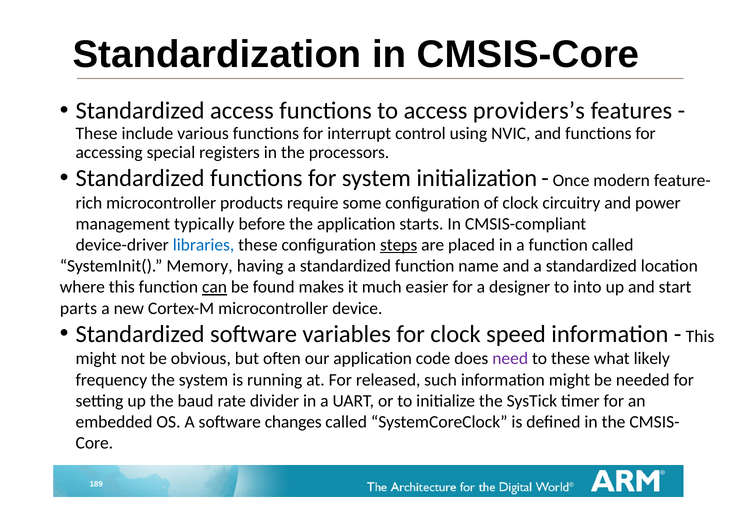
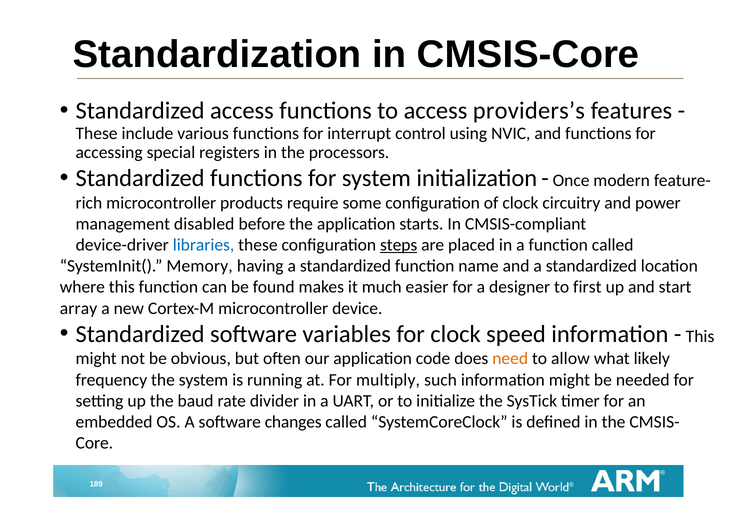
typically: typically -> disabled (204, 224)
can underline: present -> none (215, 287)
into: into -> first (587, 287)
parts: parts -> array (78, 308)
need colour: purple -> orange (510, 359)
to these: these -> allow (570, 359)
released: released -> multiply (388, 380)
